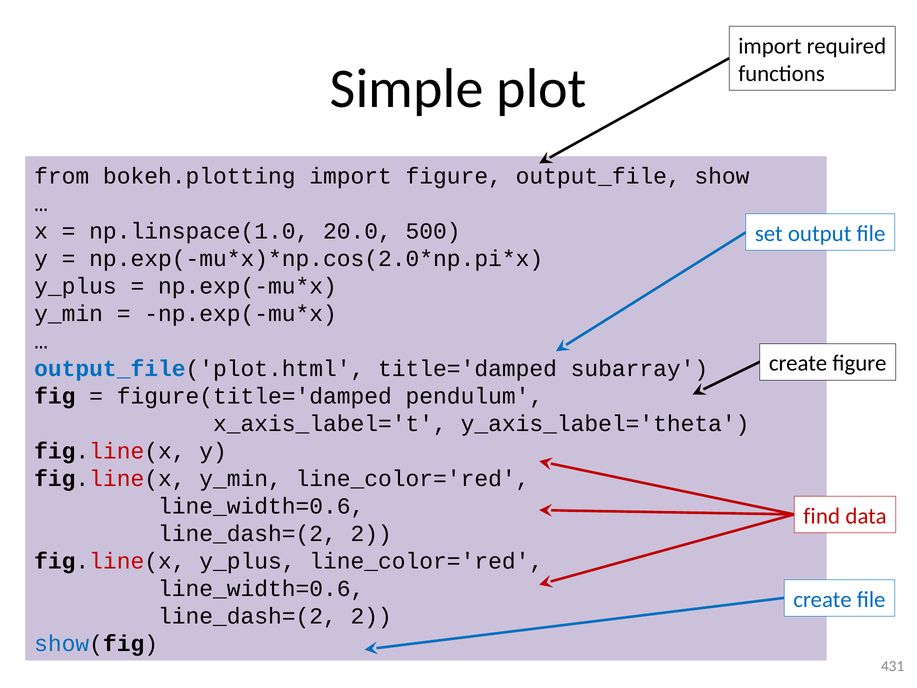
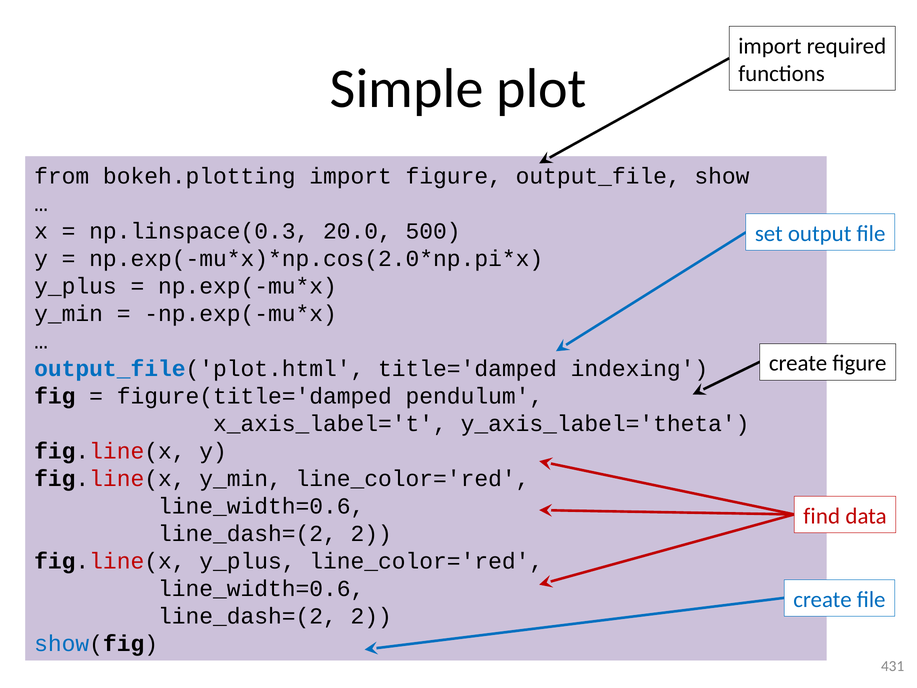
np.linspace(1.0: np.linspace(1.0 -> np.linspace(0.3 (199, 231)
subarray: subarray -> indexing (639, 369)
